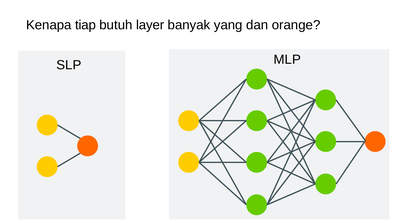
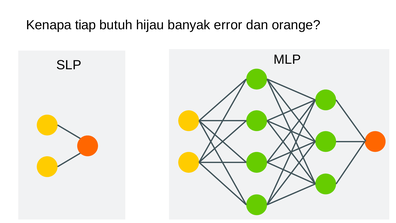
layer: layer -> hijau (150, 25)
yang: yang -> error (228, 25)
